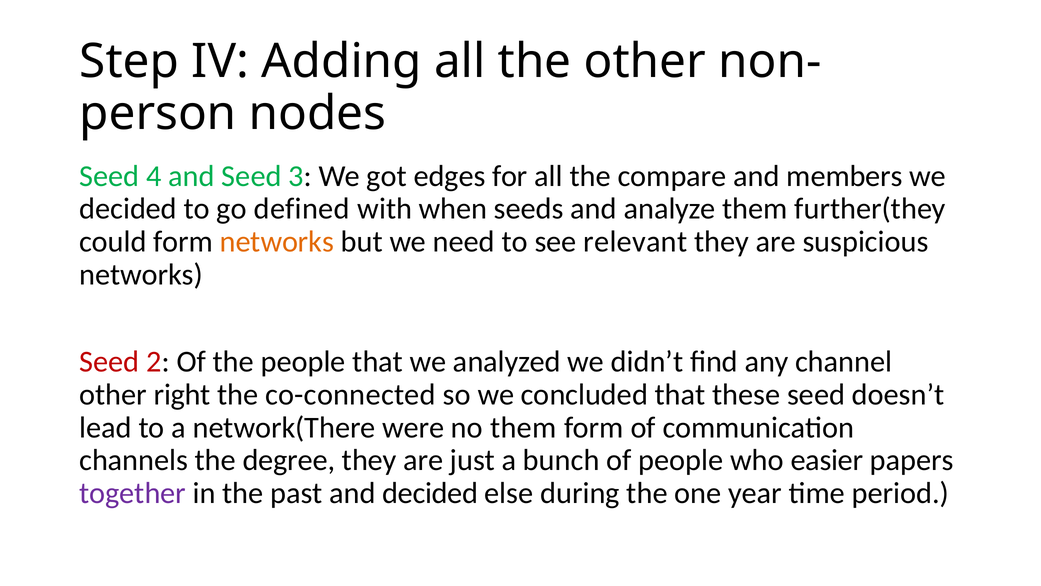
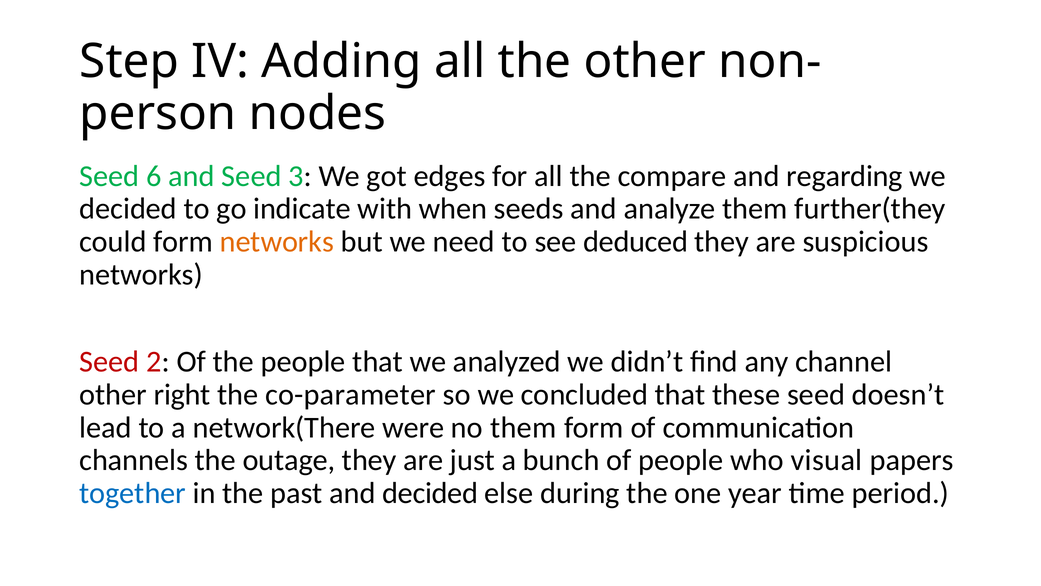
4: 4 -> 6 (154, 176)
members: members -> regarding (845, 176)
defined: defined -> indicate (302, 209)
relevant: relevant -> deduced (636, 242)
co-connected: co-connected -> co-parameter (350, 394)
degree: degree -> outage (289, 460)
easier: easier -> visual (827, 460)
together colour: purple -> blue (133, 493)
